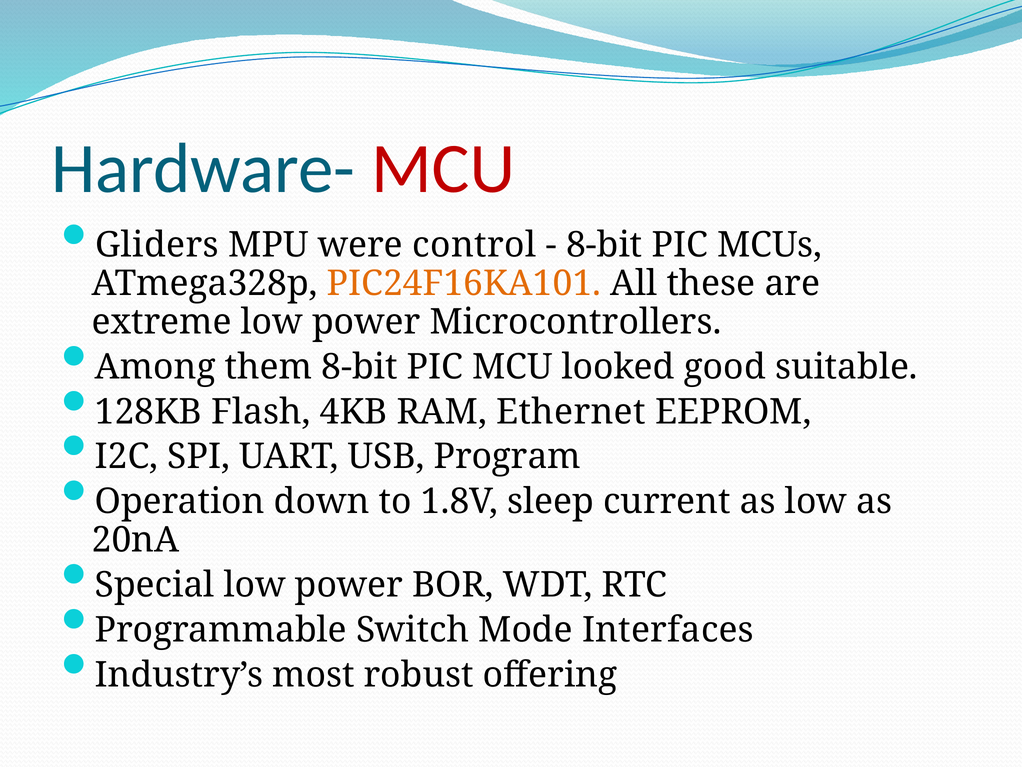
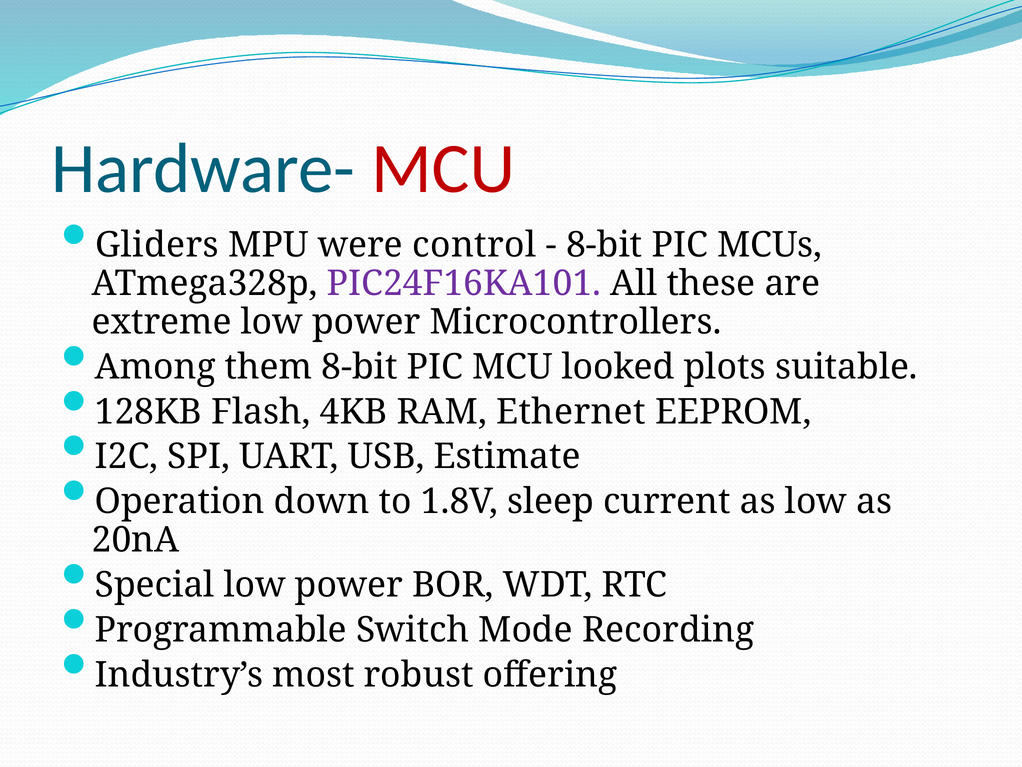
PIC24F16KA101 colour: orange -> purple (464, 283)
good: good -> plots (725, 367)
Program: Program -> Estimate (507, 456)
Interfaces: Interfaces -> Recording (668, 629)
